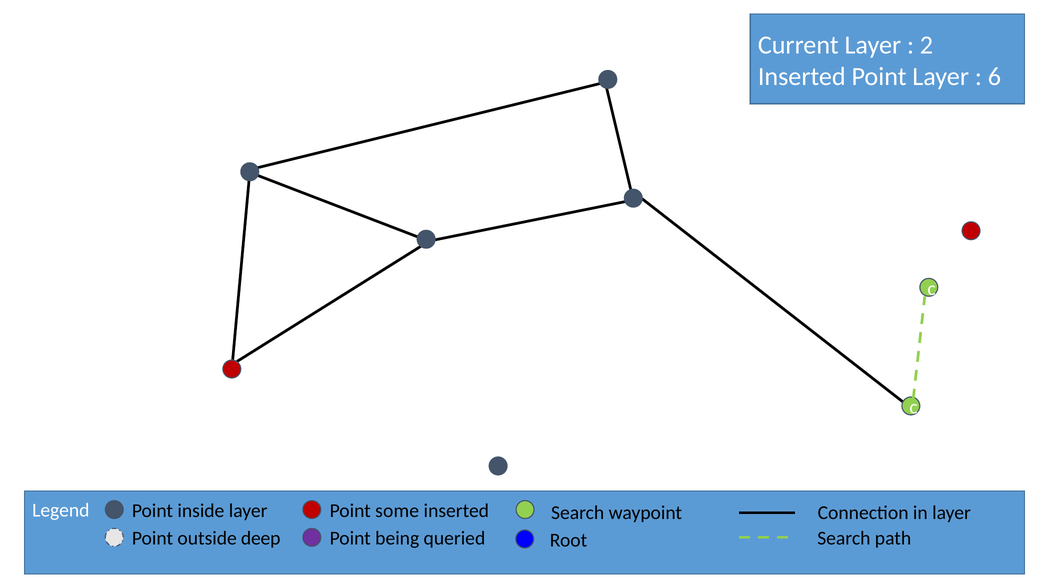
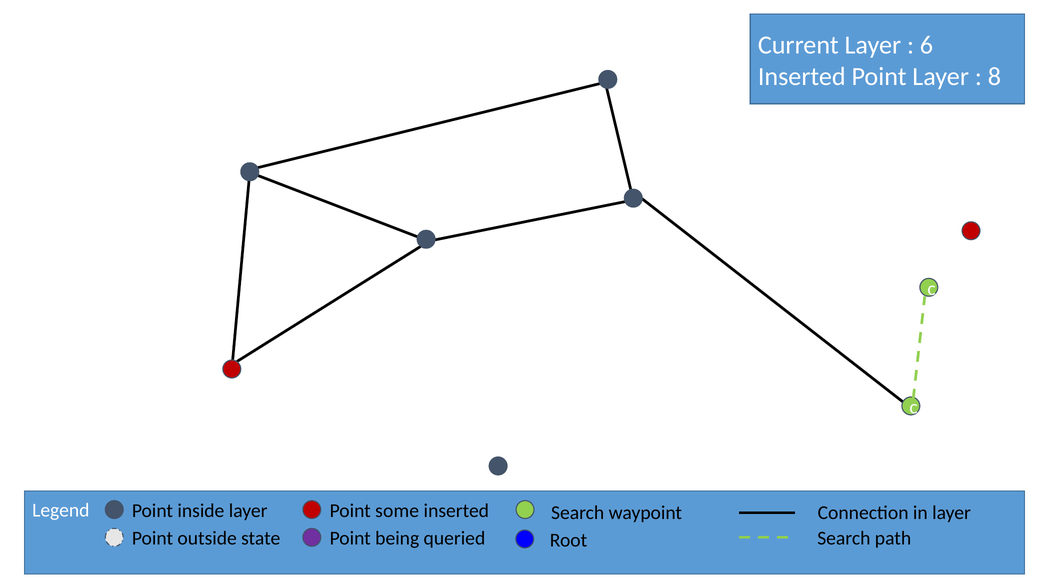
2: 2 -> 6 (926, 45)
6: 6 -> 8 (994, 76)
deep: deep -> state (261, 538)
